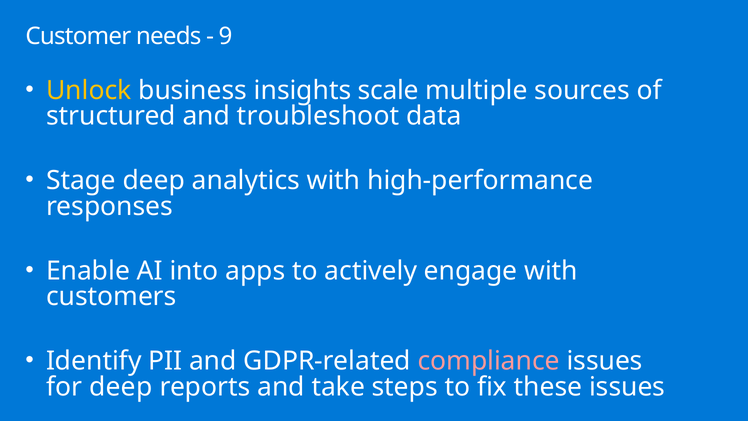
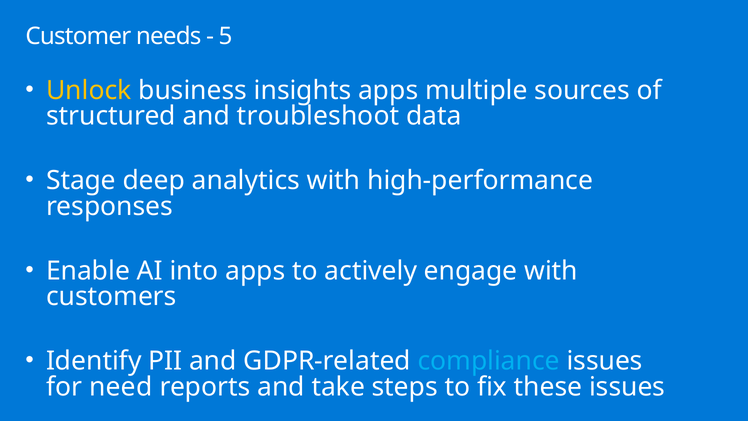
9: 9 -> 5 (226, 36)
insights scale: scale -> apps (388, 90)
compliance colour: pink -> light blue (489, 361)
for deep: deep -> need (121, 387)
